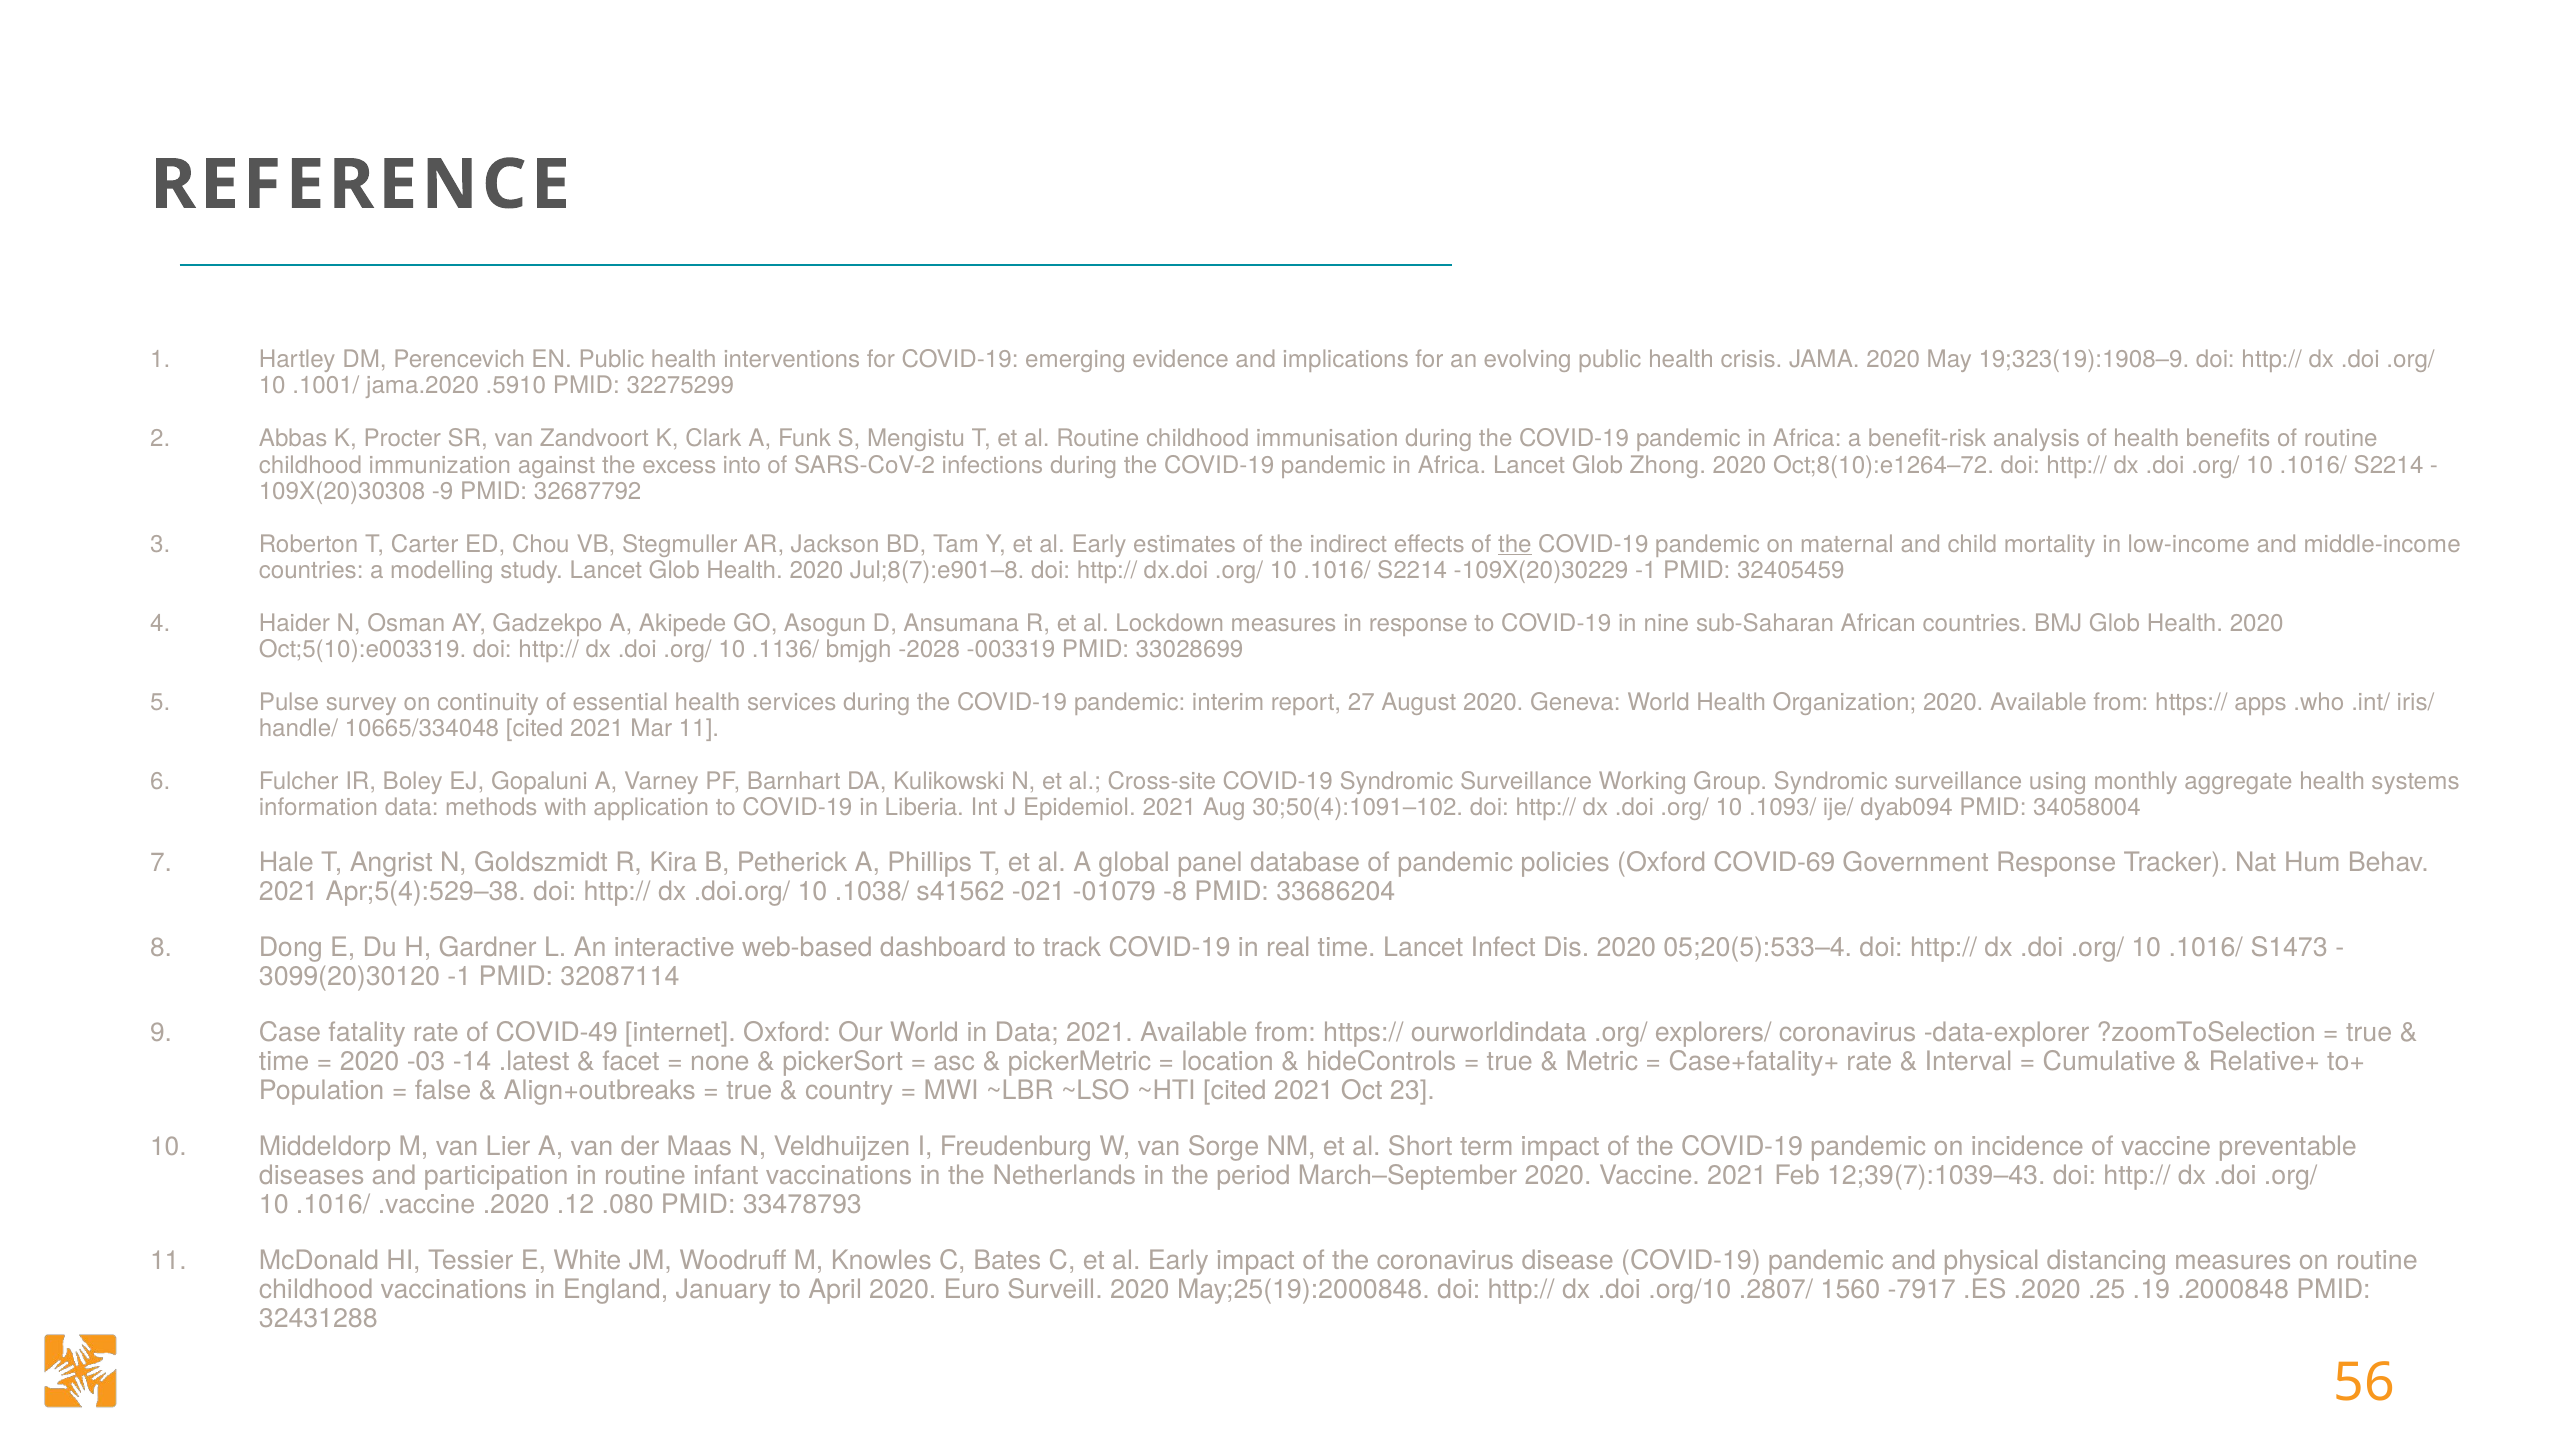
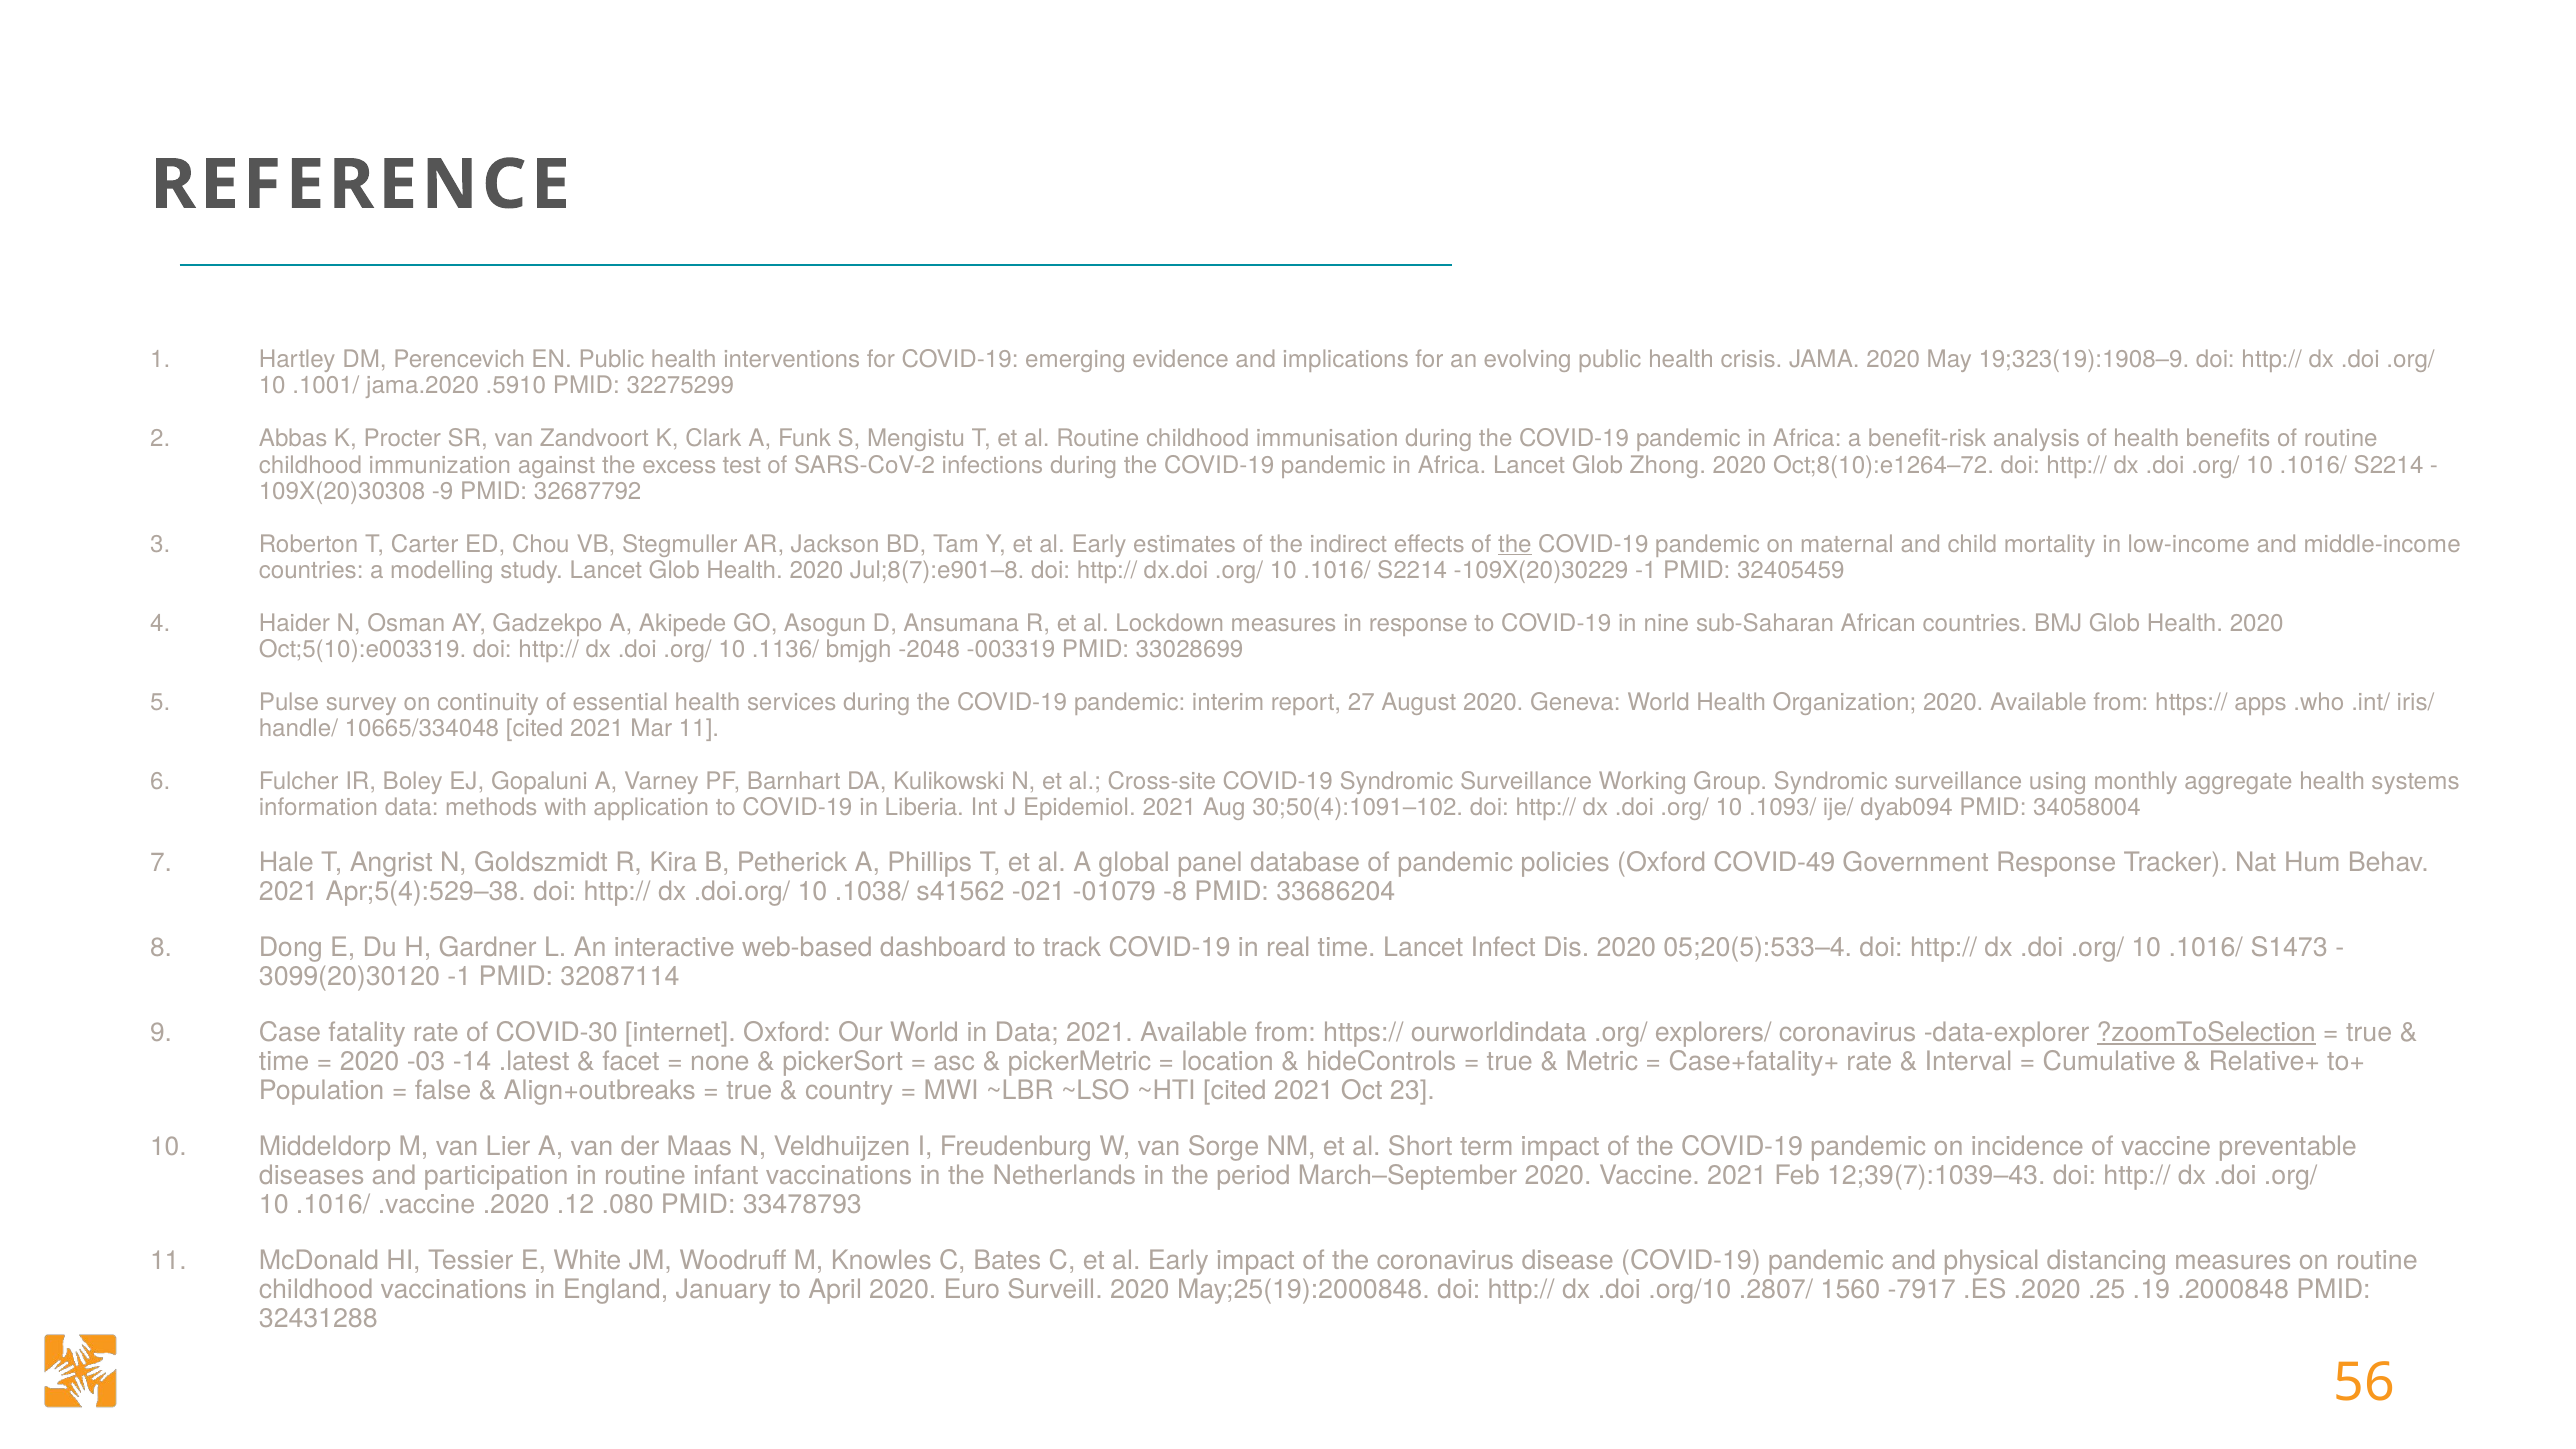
into: into -> test (742, 465)
-2028: -2028 -> -2048 (929, 650)
COVID-69: COVID-69 -> COVID-49 (1774, 862)
COVID-49: COVID-49 -> COVID-30 (557, 1032)
?zoomToSelection underline: none -> present (2206, 1032)
